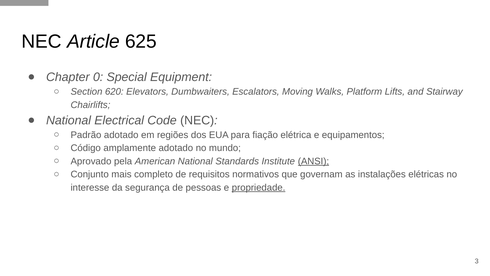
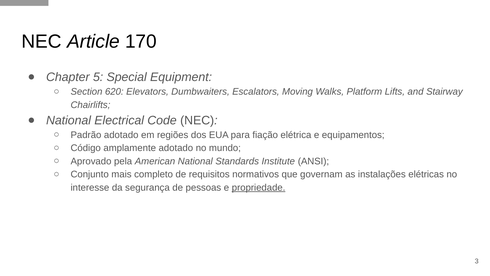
625: 625 -> 170 (141, 42)
0: 0 -> 5 (98, 77)
ANSI underline: present -> none (313, 161)
